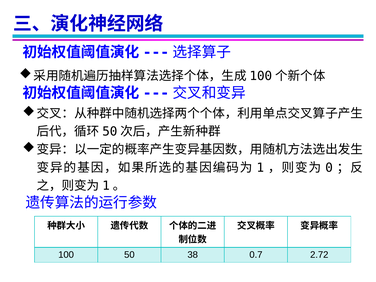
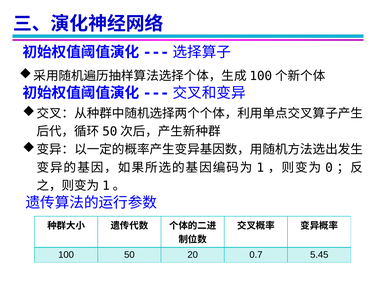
38: 38 -> 20 (193, 255)
2.72: 2.72 -> 5.45 (319, 255)
